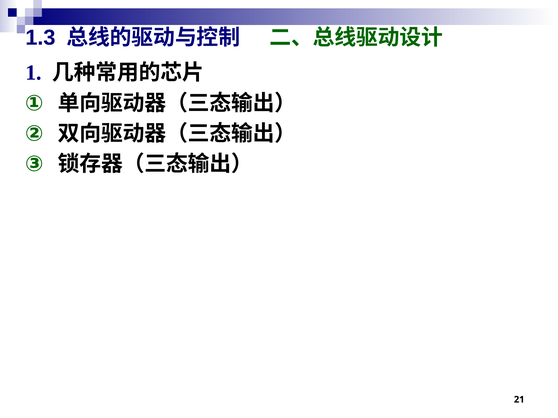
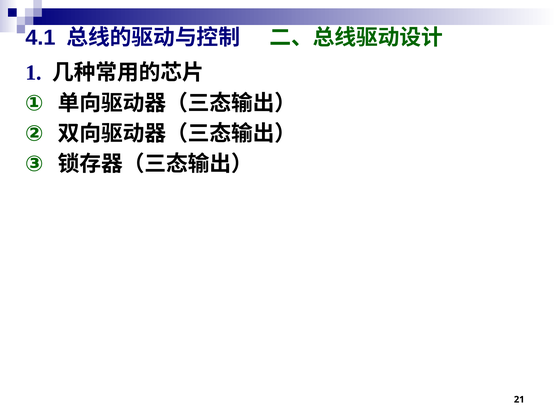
1.3: 1.3 -> 4.1 (40, 38)
